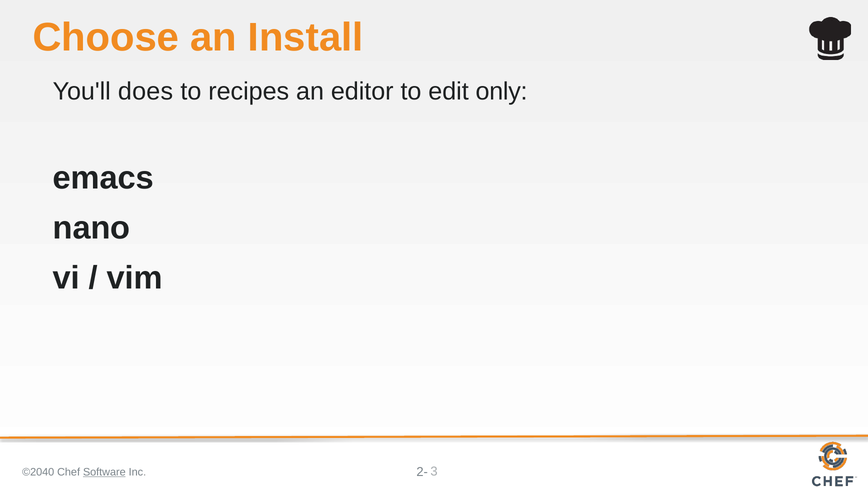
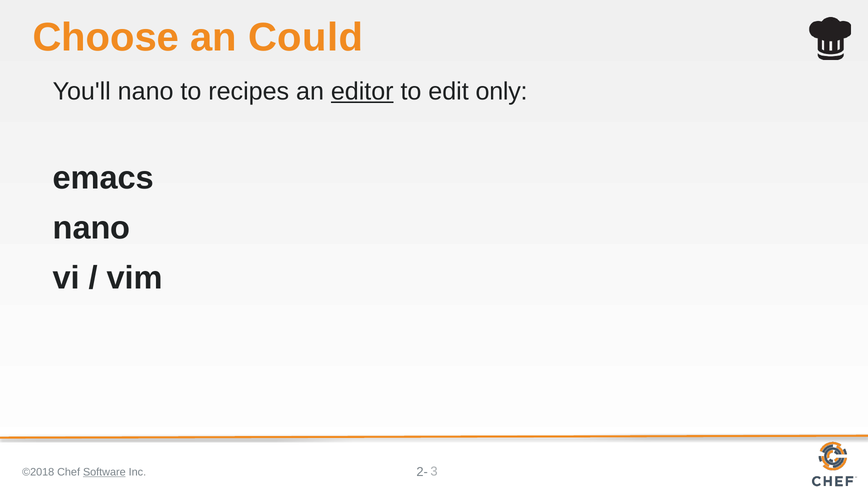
Install: Install -> Could (306, 38)
You'll does: does -> nano (146, 91)
editor underline: none -> present (362, 91)
©2040: ©2040 -> ©2018 (38, 472)
